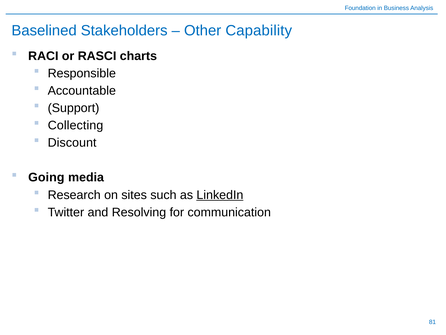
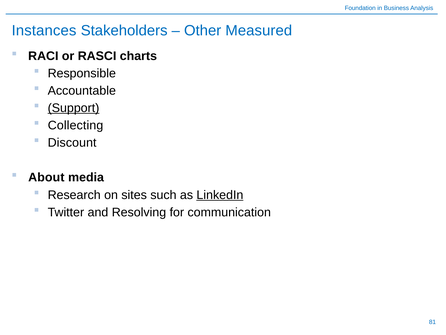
Baselined: Baselined -> Instances (44, 31)
Capability: Capability -> Measured (259, 31)
Support underline: none -> present (73, 108)
Going: Going -> About (46, 177)
